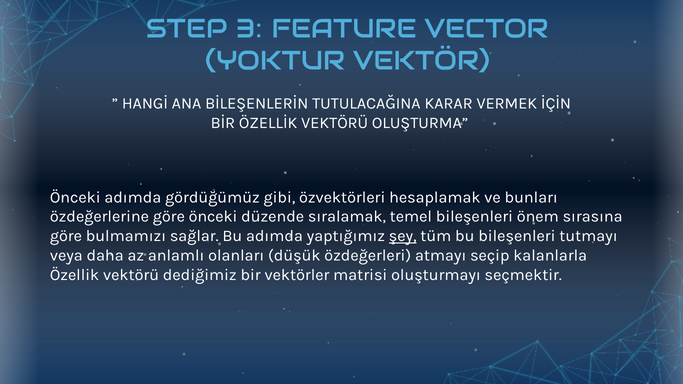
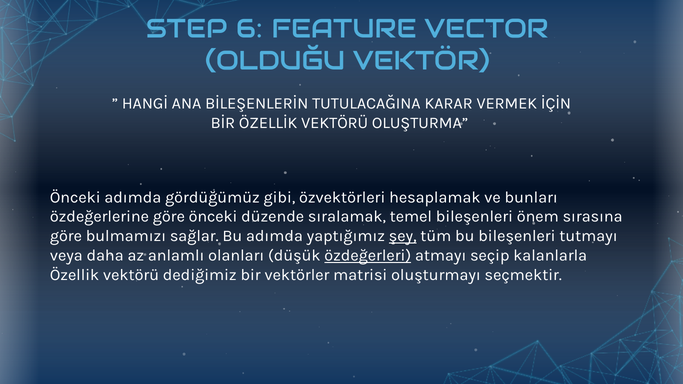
3: 3 -> 6 (249, 29)
YOKTUR: YOKTUR -> OLDUĞU (275, 61)
özdeğerleri underline: none -> present (368, 256)
